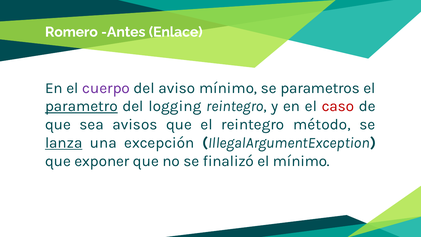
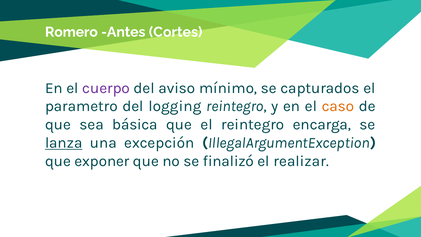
Enlace: Enlace -> Cortes (176, 32)
parametros: parametros -> capturados (320, 88)
parametro underline: present -> none (81, 106)
caso colour: red -> orange (338, 106)
avisos: avisos -> básica (135, 124)
método: método -> encarga (322, 124)
el mínimo: mínimo -> realizar (301, 161)
